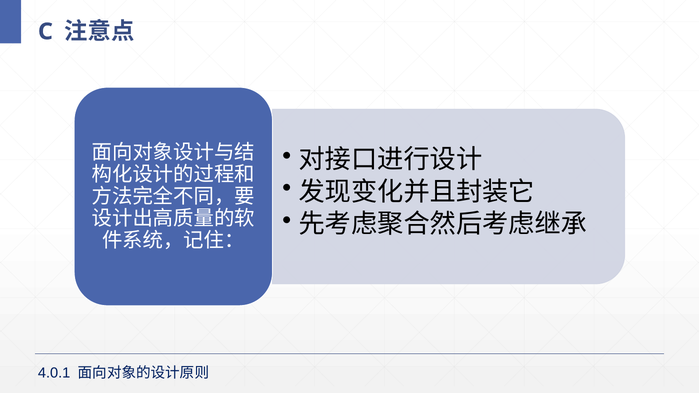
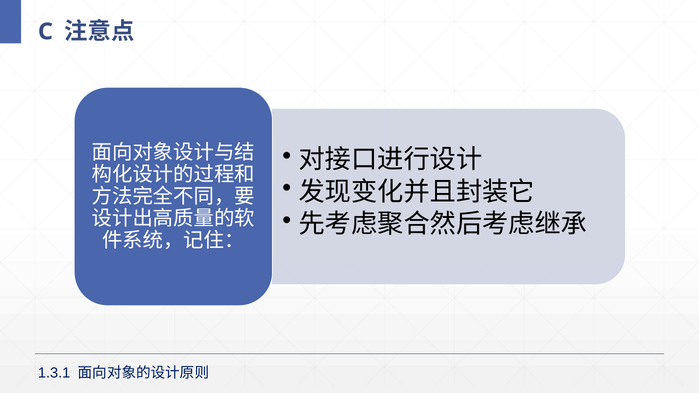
4.0.1: 4.0.1 -> 1.3.1 (54, 373)
